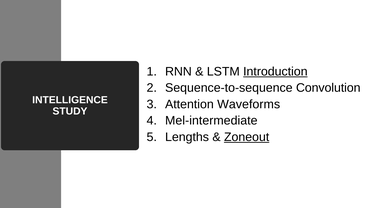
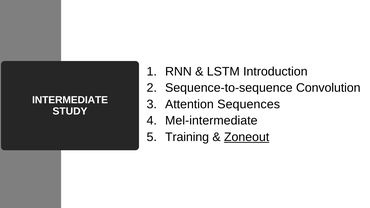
Introduction underline: present -> none (275, 72)
INTELLIGENCE: INTELLIGENCE -> INTERMEDIATE (70, 100)
Waveforms: Waveforms -> Sequences (249, 104)
Lengths: Lengths -> Training (187, 137)
